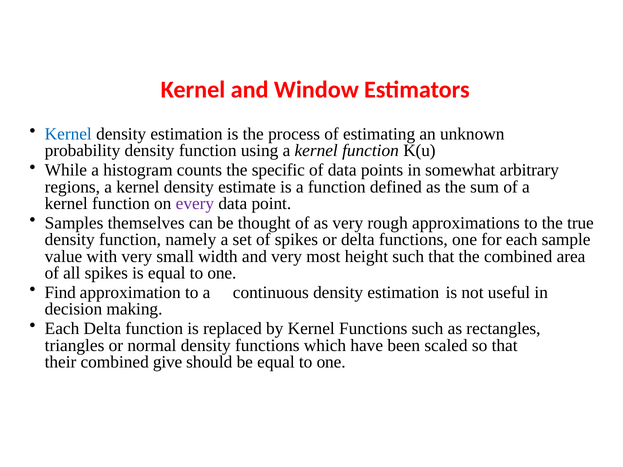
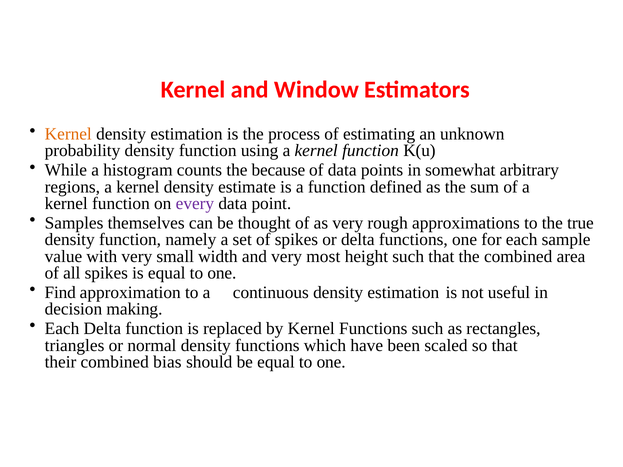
Kernel colour: blue -> orange (68, 134)
specific: specific -> because (278, 170)
give: give -> bias (167, 362)
